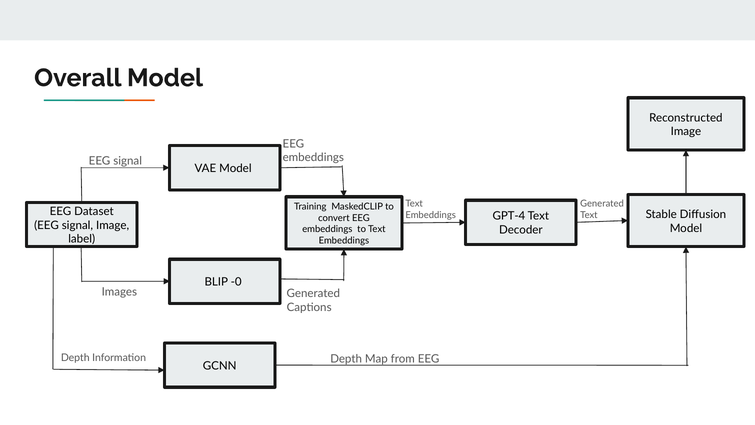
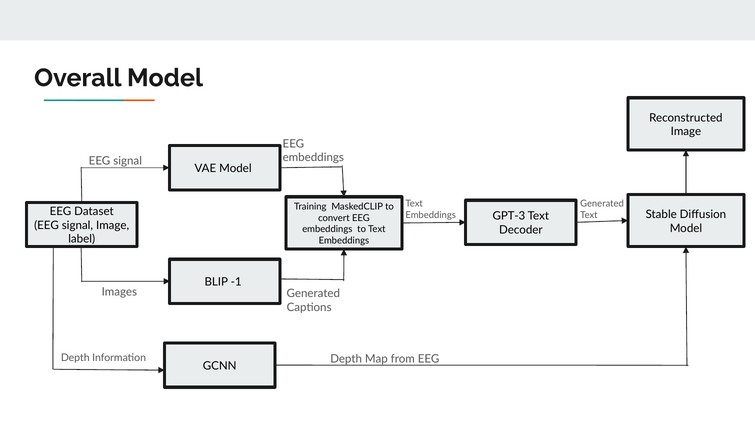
GPT-4: GPT-4 -> GPT-3 (509, 216)
-0: -0 -> -1 (236, 282)
